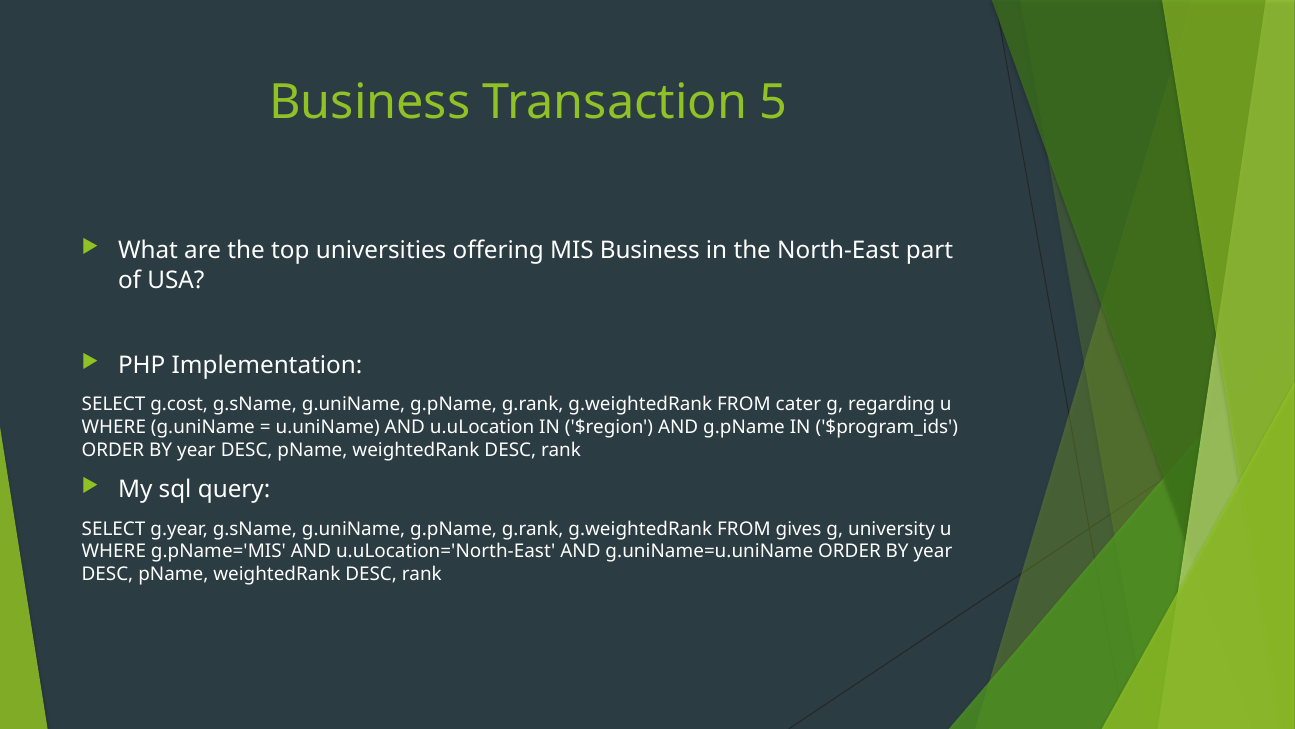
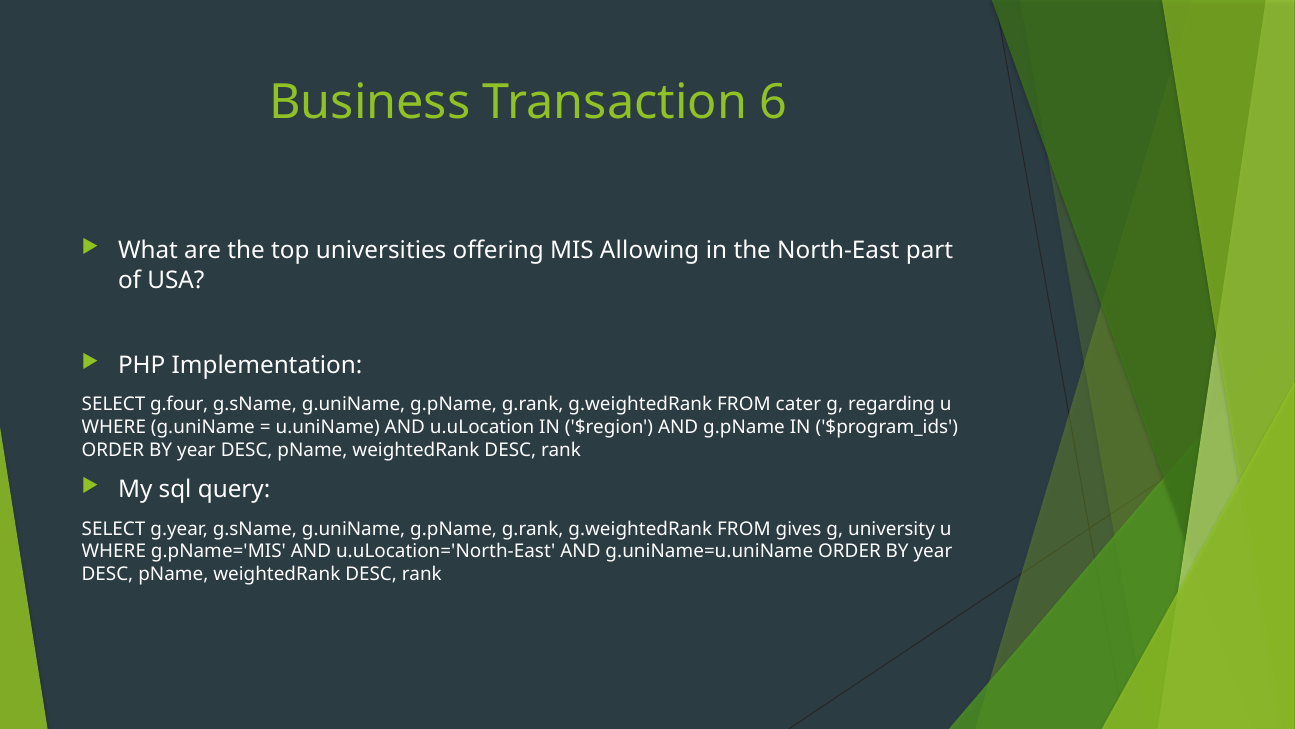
5: 5 -> 6 (774, 102)
MIS Business: Business -> Allowing (650, 251)
g.cost: g.cost -> g.four (179, 404)
